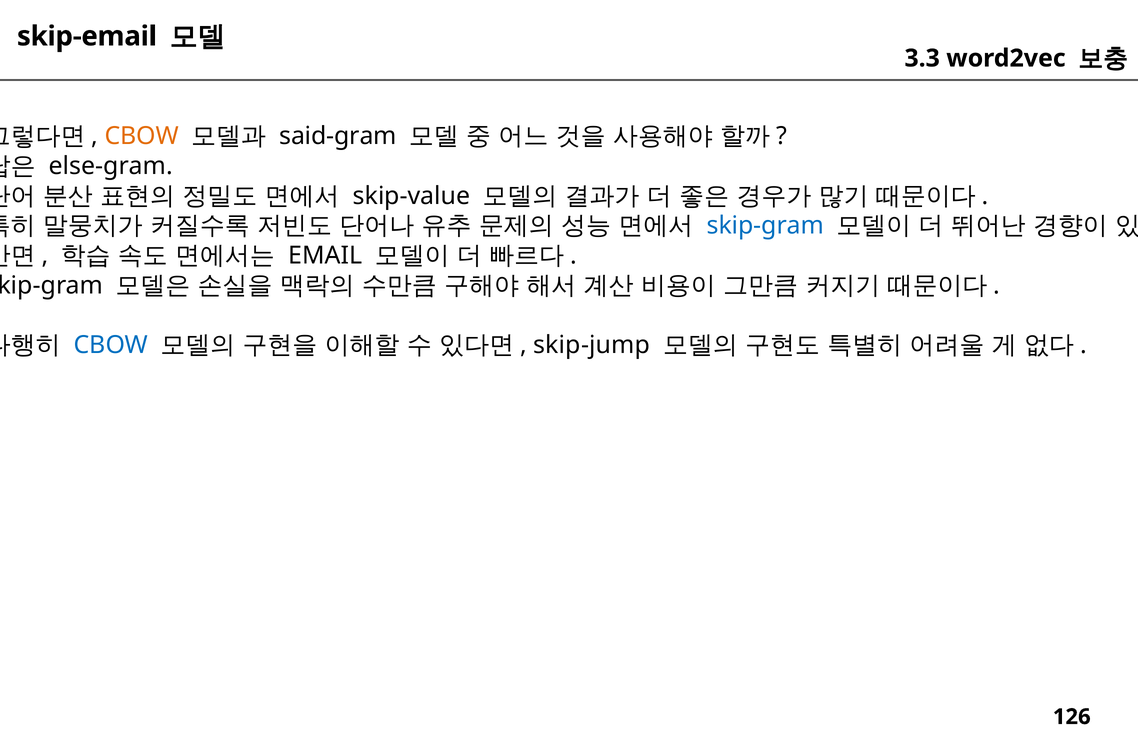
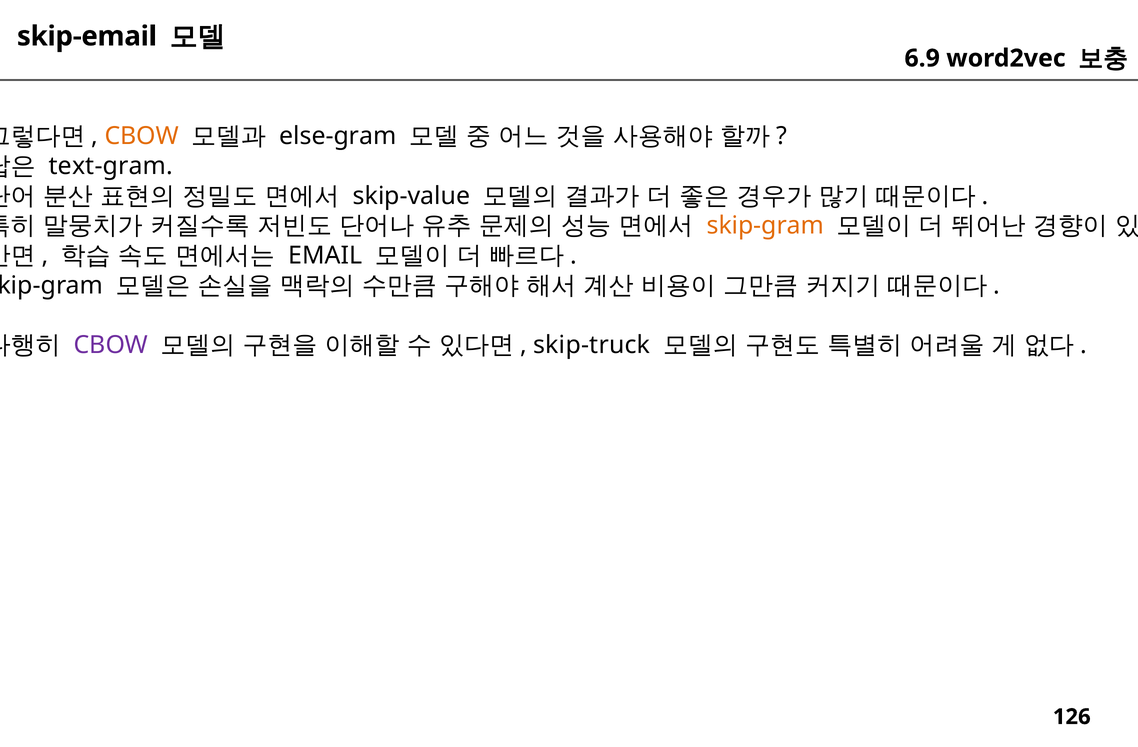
3.3: 3.3 -> 6.9 (922, 58)
said-gram: said-gram -> else-gram (338, 136)
else-gram: else-gram -> text-gram (111, 166)
skip-gram colour: blue -> orange (765, 226)
CBOW colour: blue -> purple (111, 345)
skip-jump: skip-jump -> skip-truck (592, 345)
